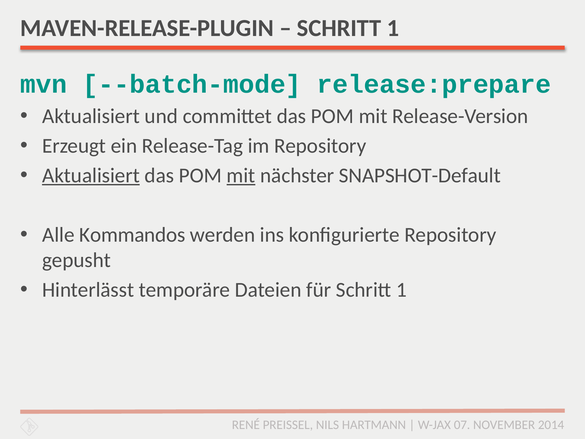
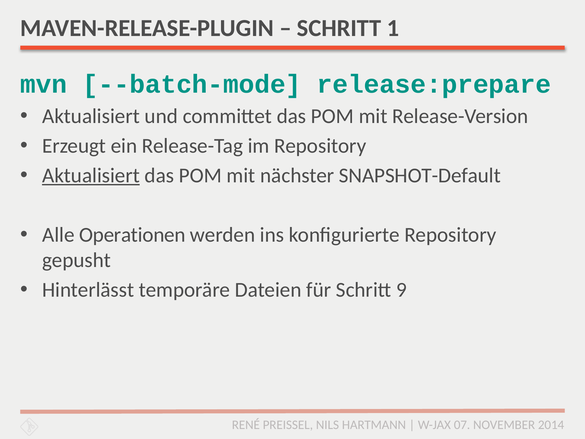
mit underline: present -> none (241, 176)
Kommandos: Kommandos -> Operationen (132, 235)
für Schritt 1: 1 -> 9 (401, 290)
